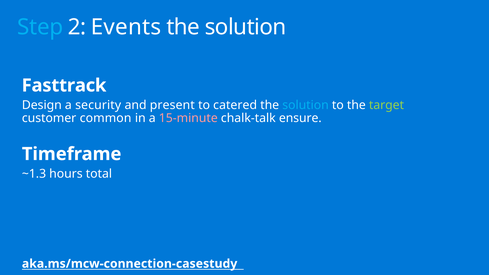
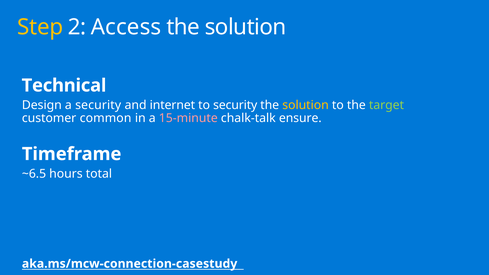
Step colour: light blue -> yellow (40, 27)
Events: Events -> Access (126, 27)
Fasttrack: Fasttrack -> Technical (64, 85)
present: present -> internet (172, 105)
to catered: catered -> security (235, 105)
solution colour: light blue -> yellow (306, 105)
~1.3: ~1.3 -> ~6.5 (34, 174)
